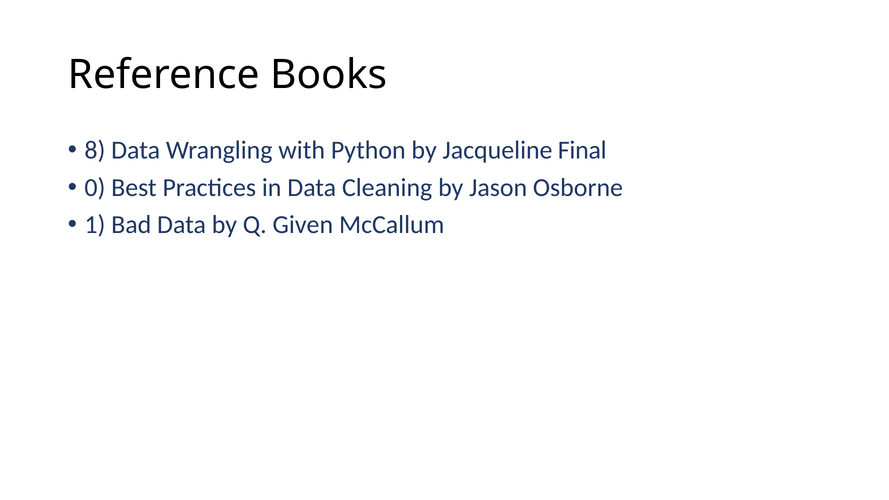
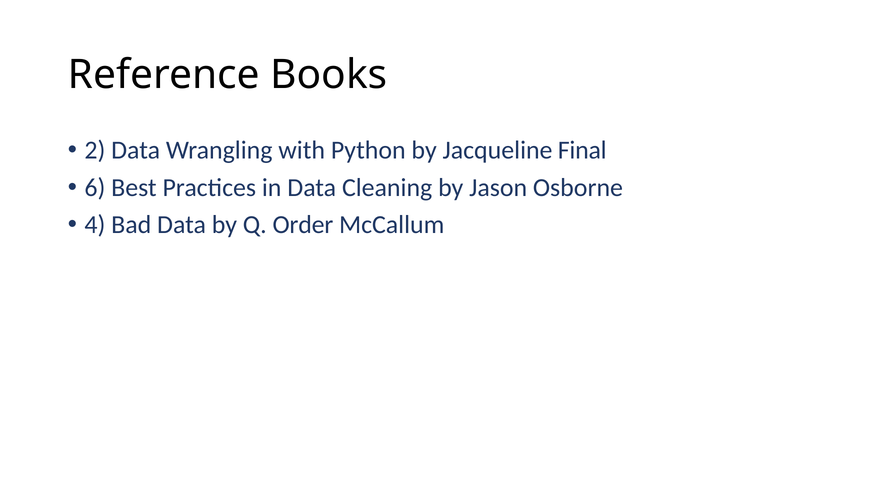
8: 8 -> 2 (95, 150)
0: 0 -> 6 (95, 188)
1: 1 -> 4 (95, 225)
Given: Given -> Order (303, 225)
